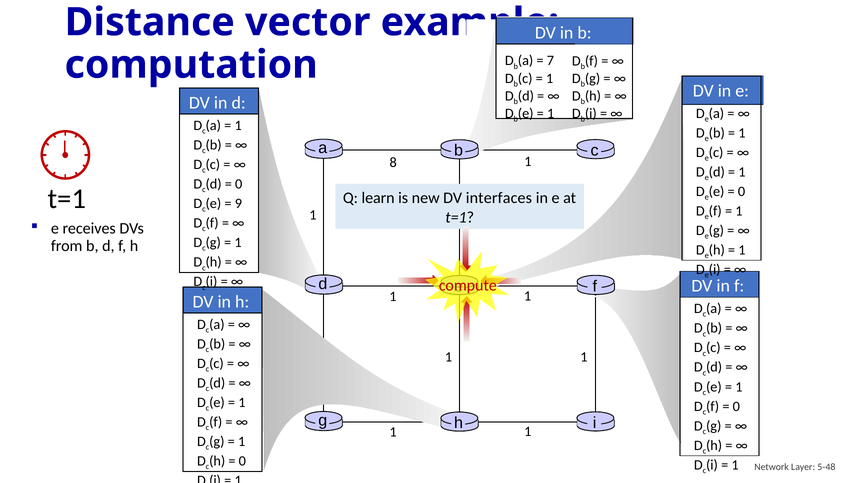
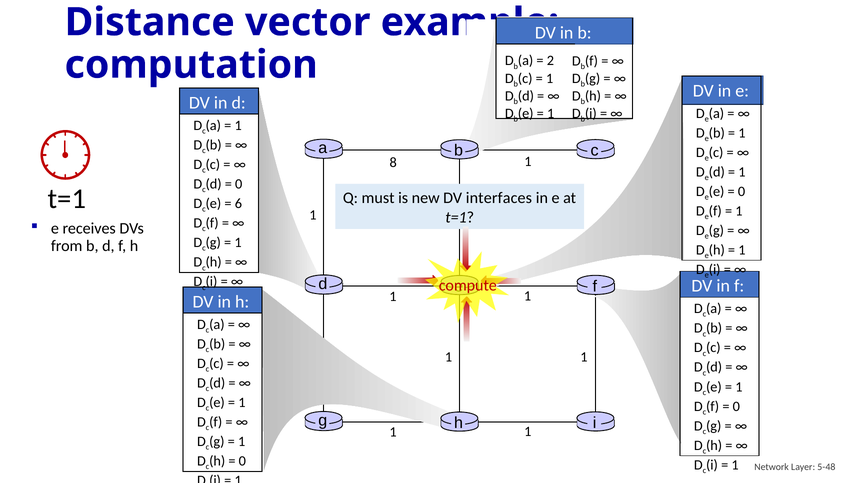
7: 7 -> 2 (550, 61)
learn: learn -> must (378, 198)
9: 9 -> 6 (238, 203)
